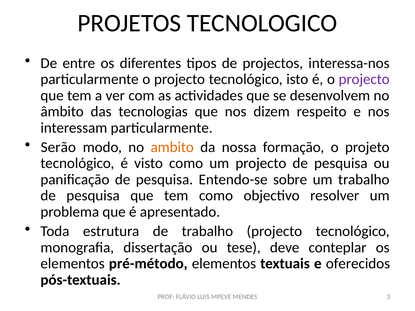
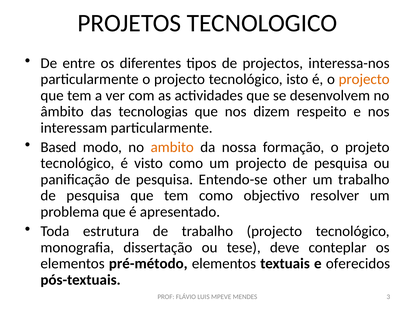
projecto colour: purple -> orange (364, 79)
Serão: Serão -> Based (58, 147)
sobre: sobre -> other (290, 180)
